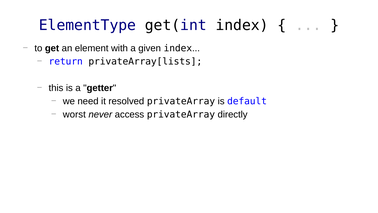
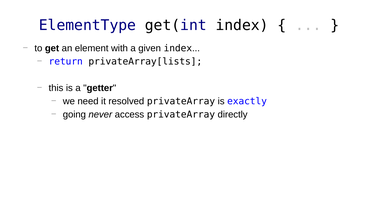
default: default -> exactly (247, 101)
worst: worst -> going (74, 114)
